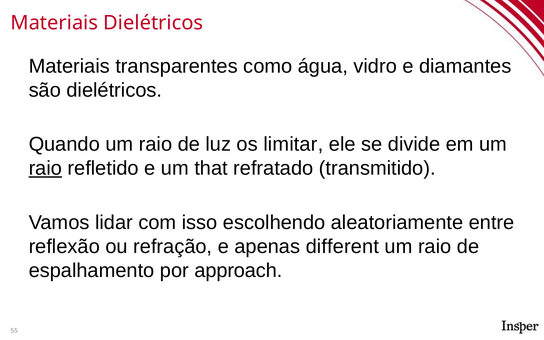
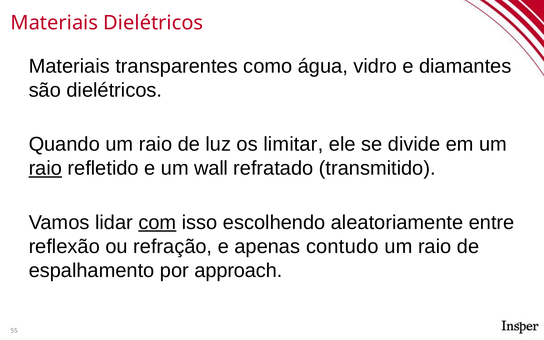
that: that -> wall (211, 168)
com underline: none -> present (157, 222)
different: different -> contudo (342, 247)
